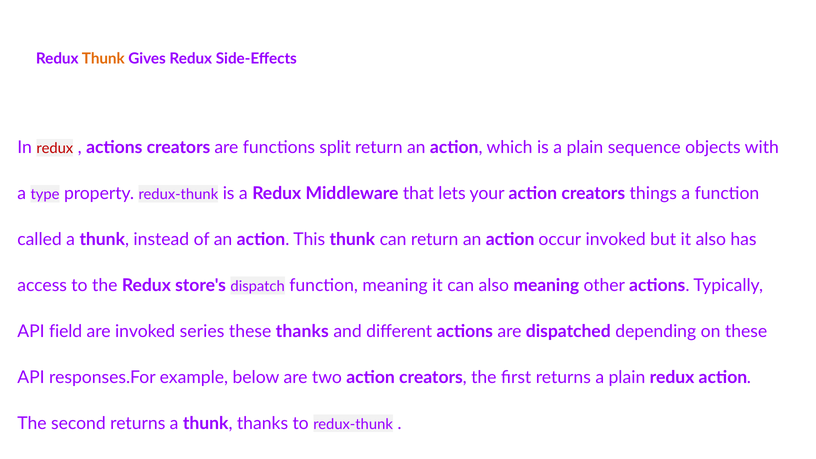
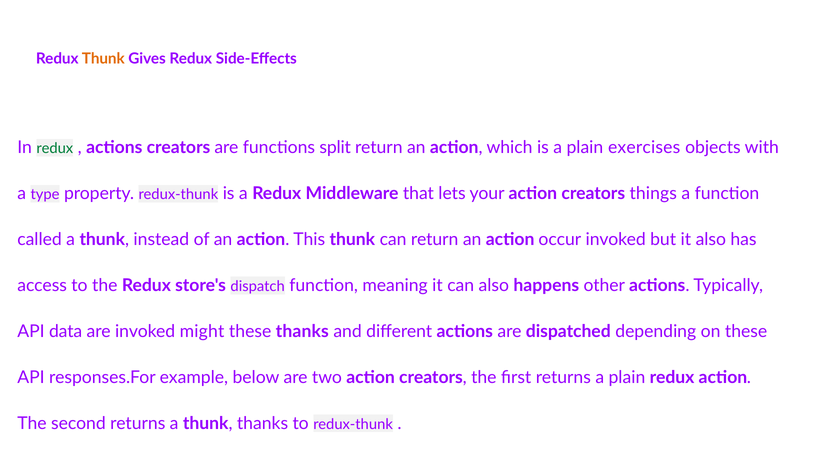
redux colour: red -> green (55, 149)
sequence: sequence -> exercises (644, 148)
also meaning: meaning -> happens (546, 285)
field: field -> data (66, 331)
series: series -> might (202, 331)
